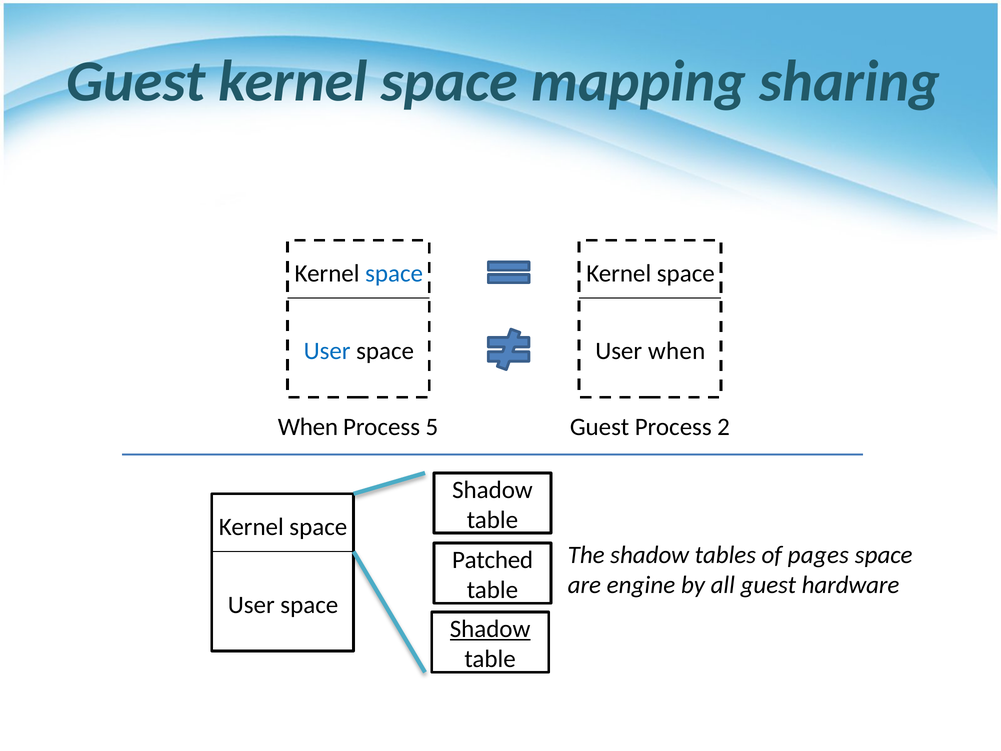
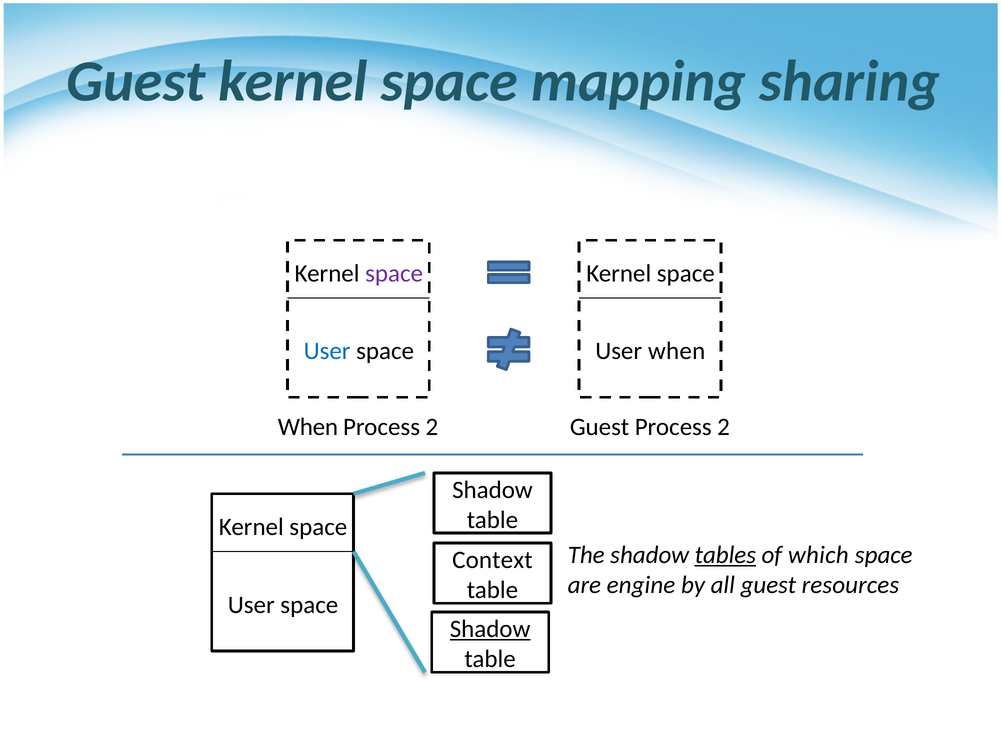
space colour: blue -> purple (394, 273)
5: 5 -> 2 (432, 427)
tables underline: none -> present (725, 555)
pages: pages -> which (818, 555)
Patched: Patched -> Context (492, 560)
hardware: hardware -> resources (850, 585)
